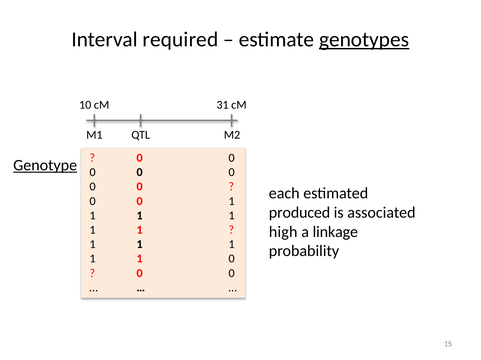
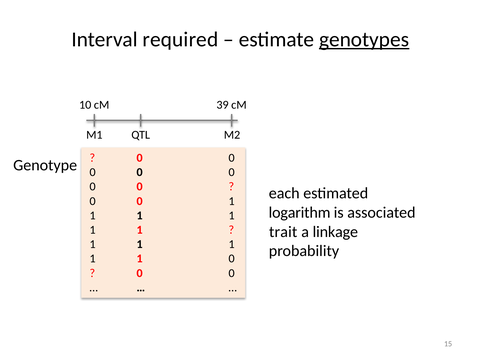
31: 31 -> 39 (223, 105)
Genotype underline: present -> none (45, 166)
produced: produced -> logarithm (300, 213)
high: high -> trait (283, 232)
